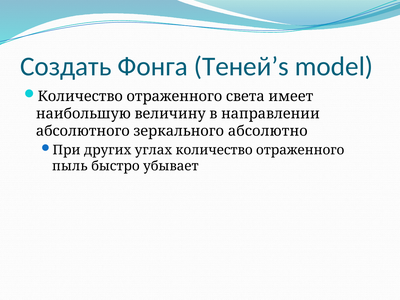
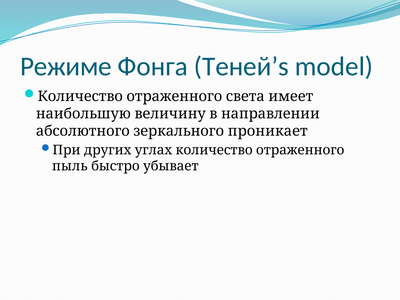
Создать: Создать -> Режиме (66, 66)
абсолютно: абсолютно -> проникает (268, 131)
